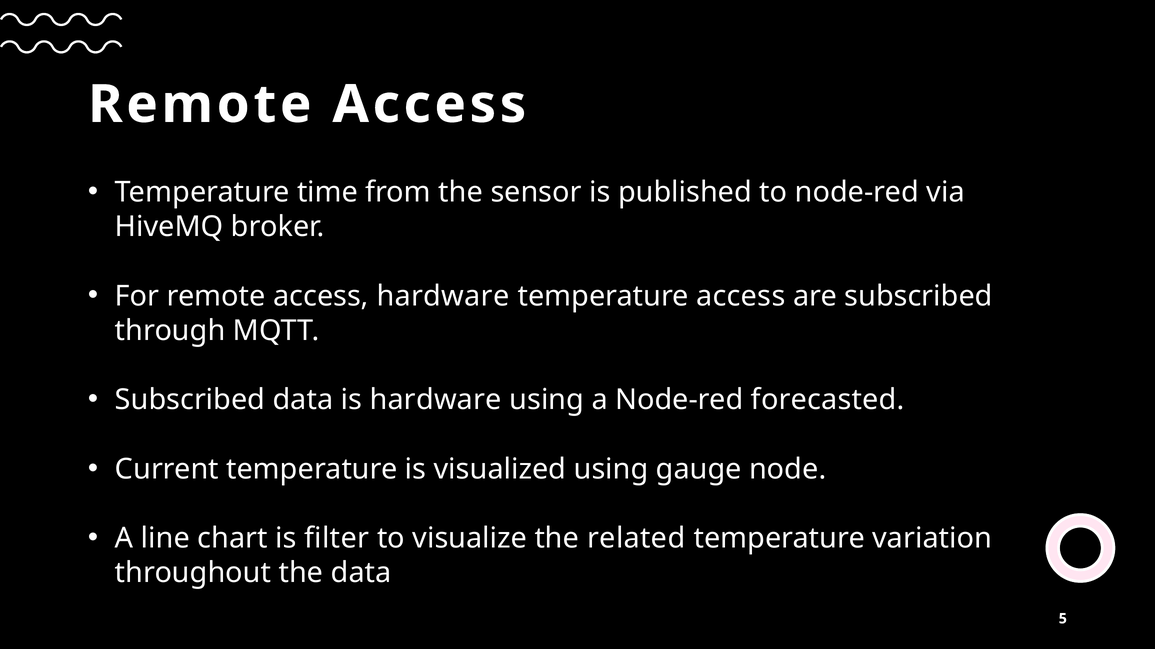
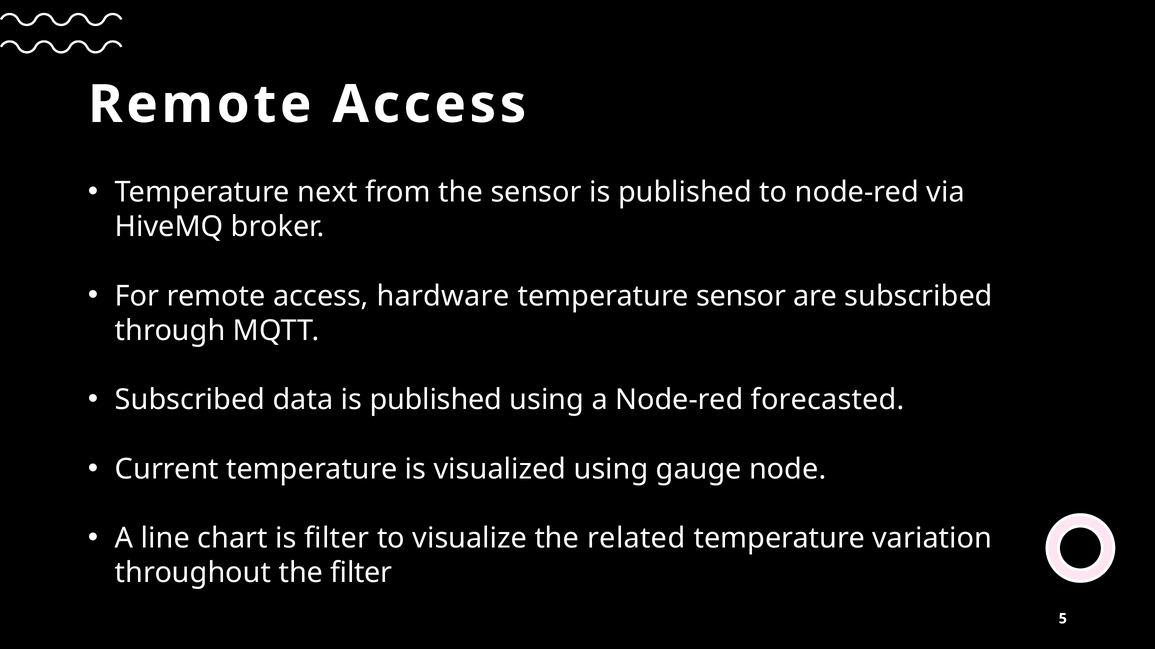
time: time -> next (327, 192)
temperature access: access -> sensor (741, 296)
data is hardware: hardware -> published (436, 400)
the data: data -> filter (361, 574)
